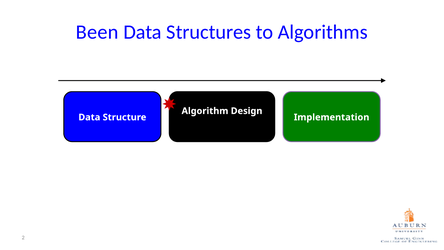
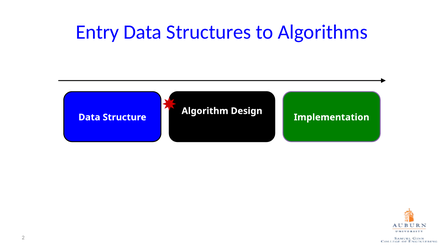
Been: Been -> Entry (97, 32)
